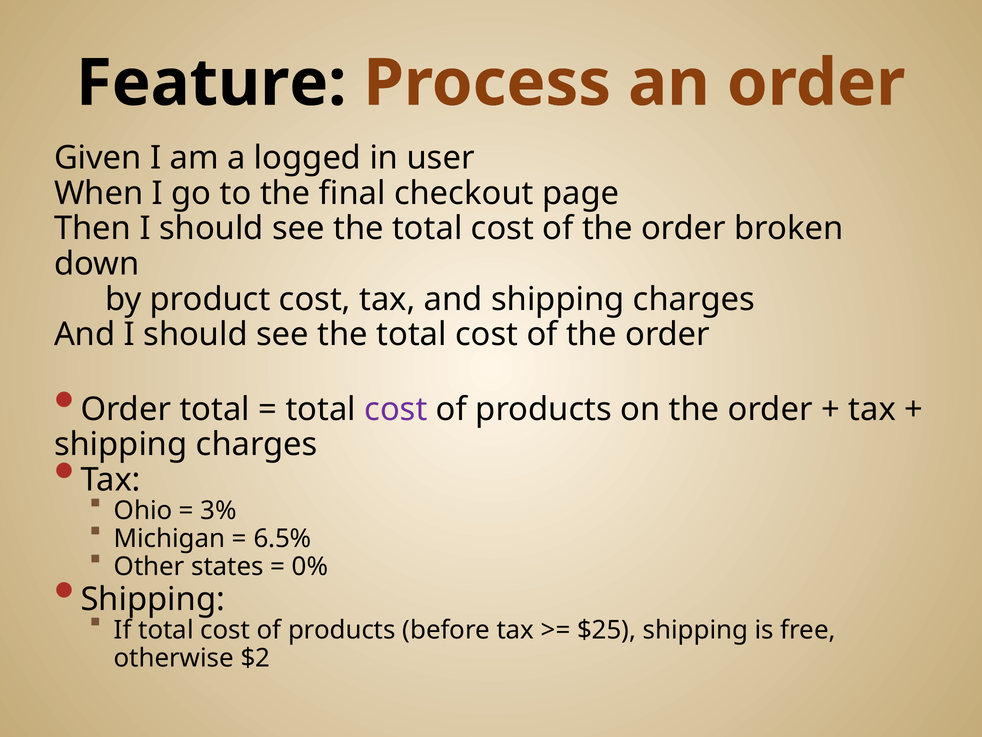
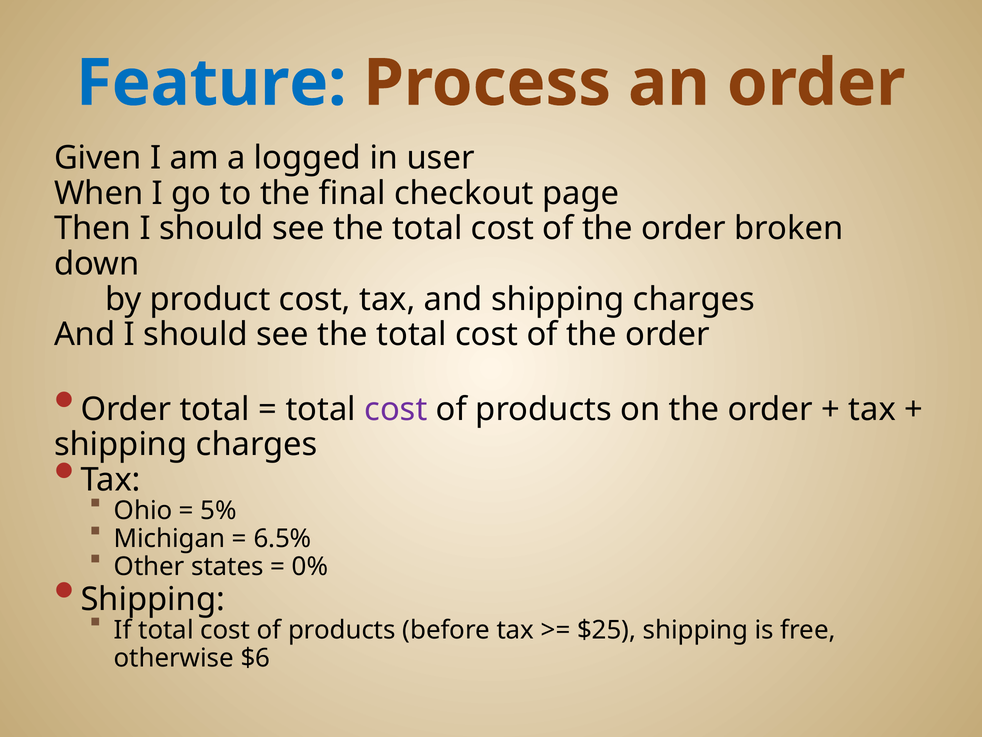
Feature colour: black -> blue (211, 83)
3%: 3% -> 5% (219, 510)
$2: $2 -> $6 (255, 658)
